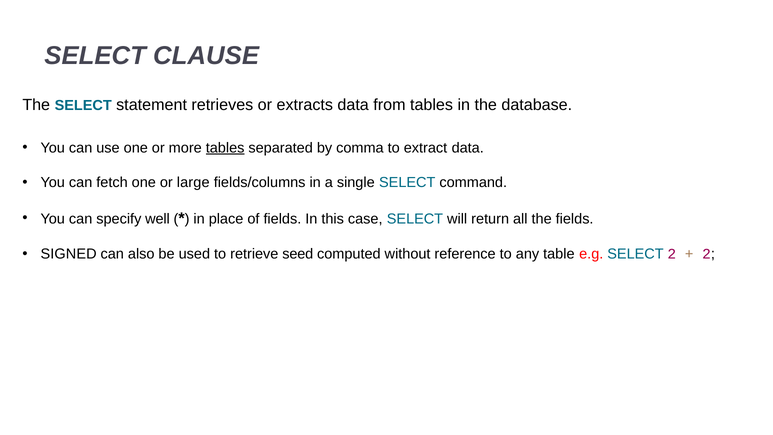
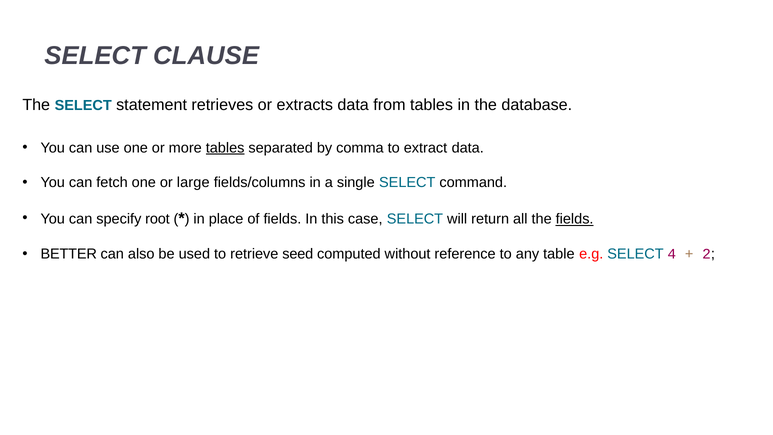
well: well -> root (157, 219)
fields underline: none -> present (575, 219)
SIGNED: SIGNED -> BETTER (69, 254)
SELECT 2: 2 -> 4 (672, 254)
